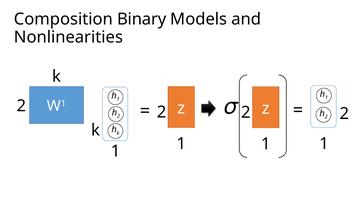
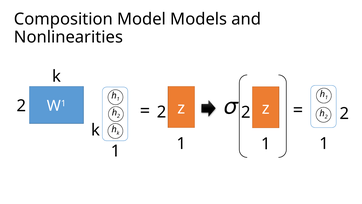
Binary: Binary -> Model (142, 19)
